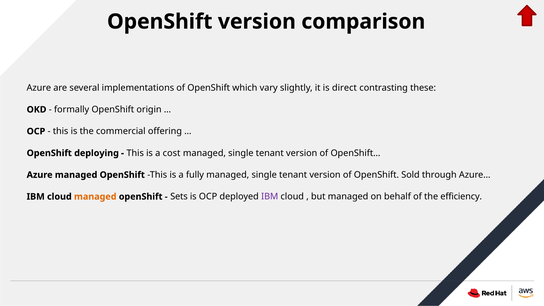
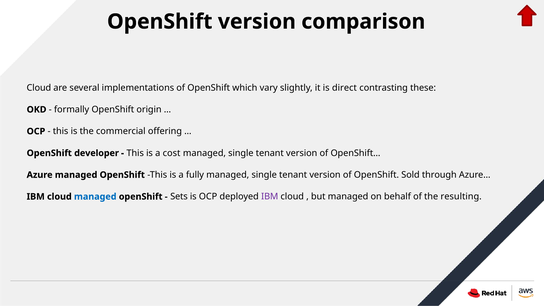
Azure: Azure -> Cloud (39, 88)
deploying: deploying -> developer (97, 153)
managed colour: orange -> blue (95, 197)
efficiency: efficiency -> resulting (461, 197)
